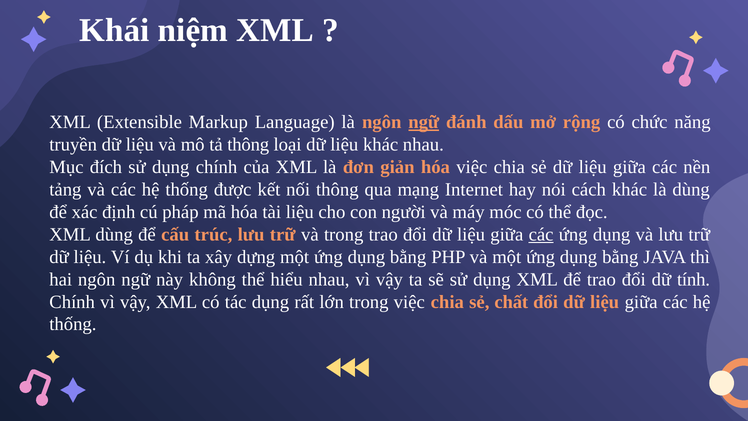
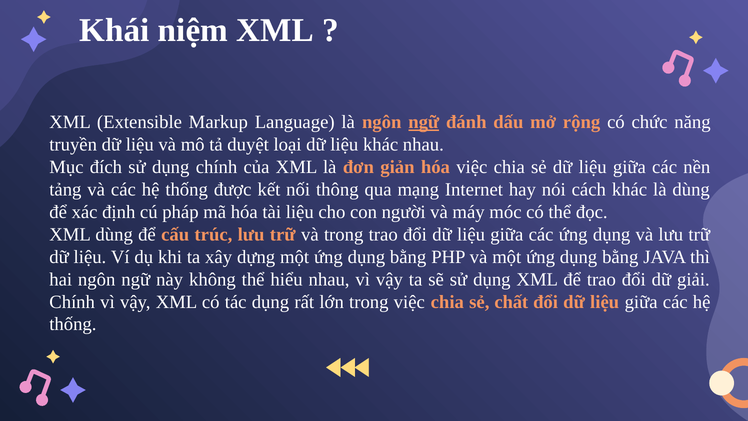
tả thông: thông -> duyệt (248, 145)
các underline: present -> none (541, 234)
tính: tính -> giải (693, 279)
